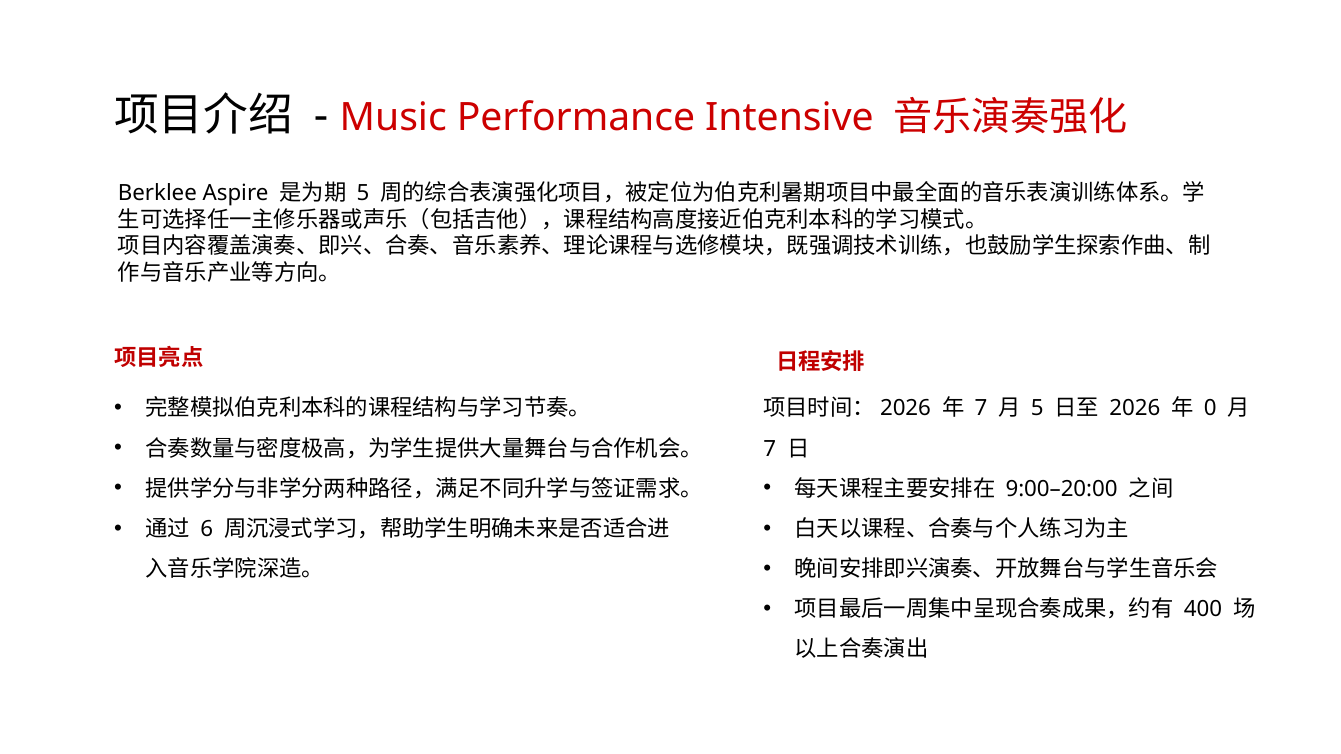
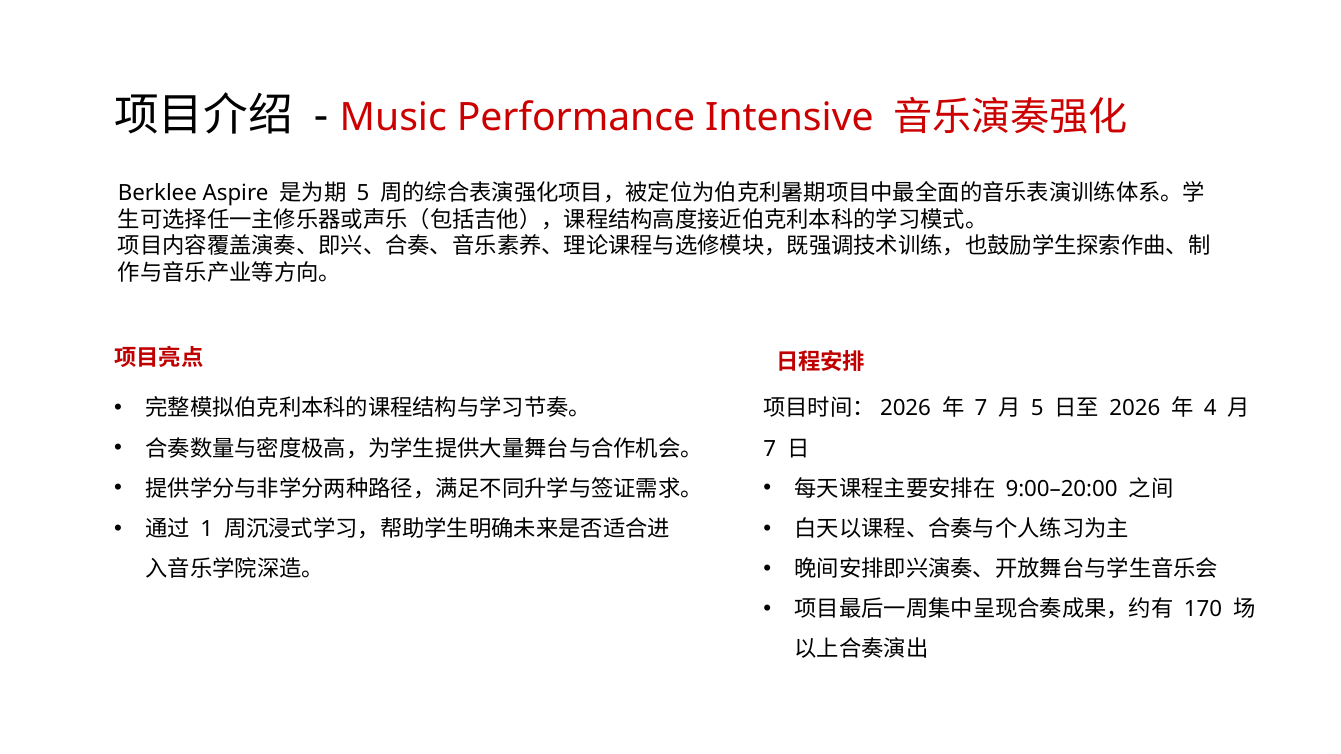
0: 0 -> 4 (1210, 409)
6: 6 -> 1 (207, 529)
400: 400 -> 170 (1203, 610)
